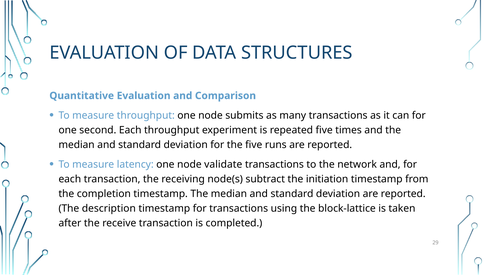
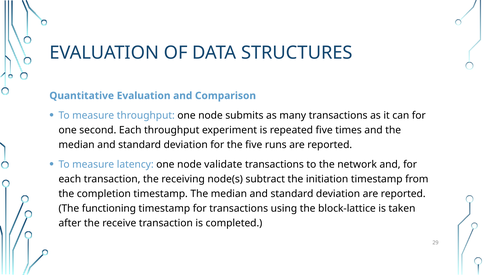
description: description -> functioning (109, 208)
